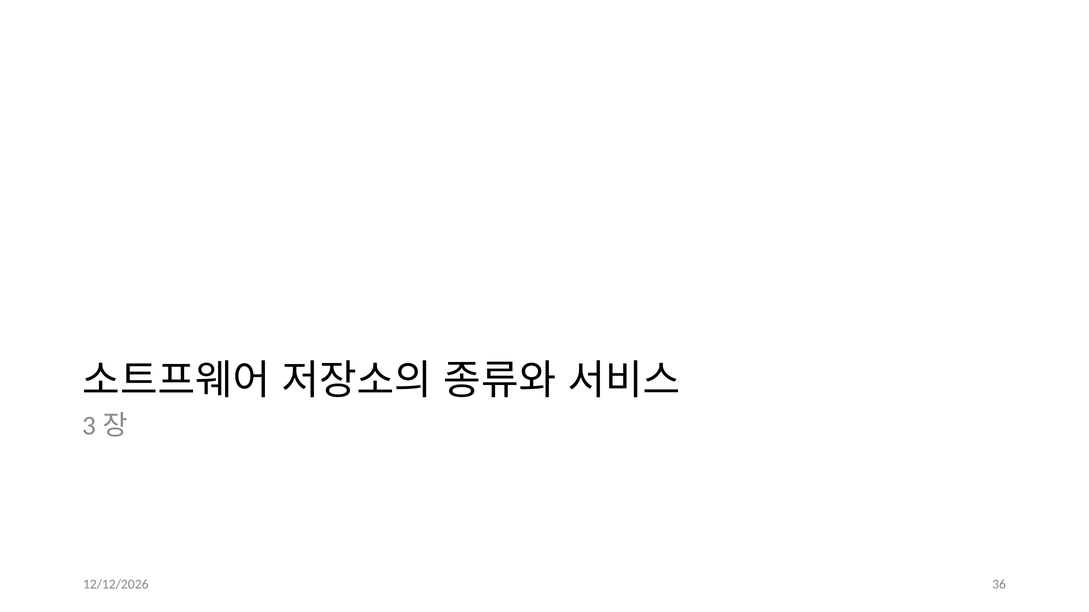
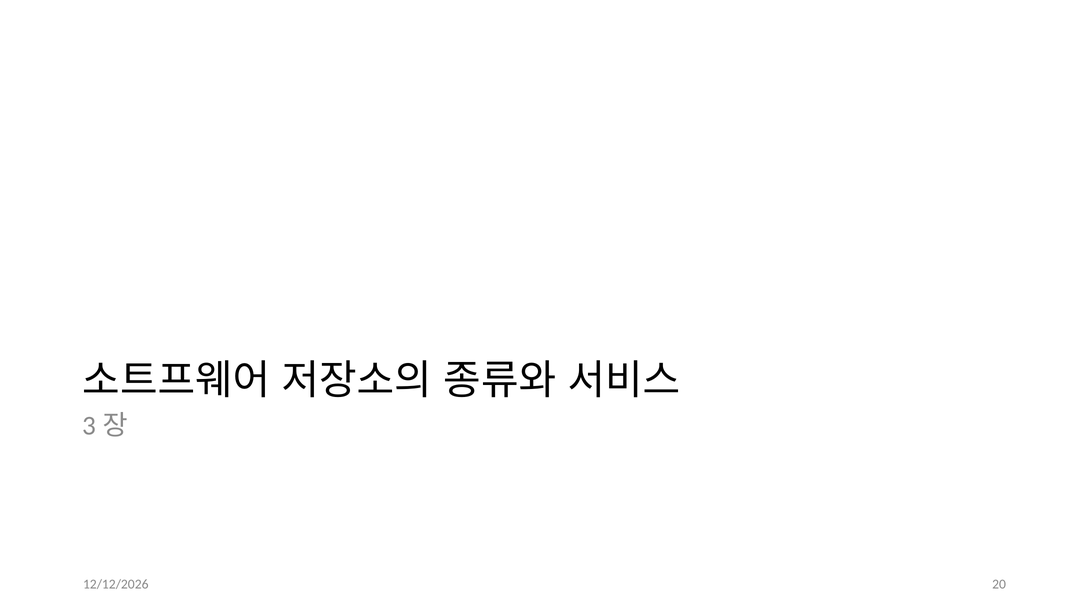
36: 36 -> 20 (999, 585)
